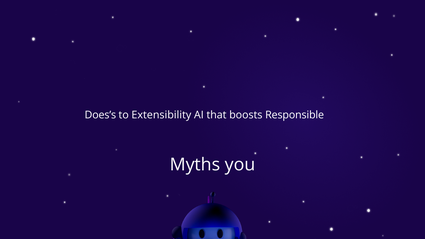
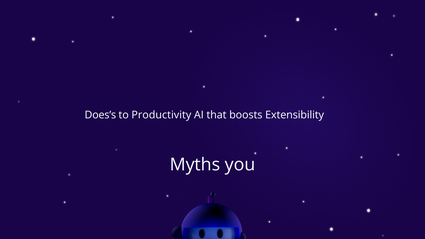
Extensibility: Extensibility -> Productivity (161, 115)
Responsible: Responsible -> Extensibility (295, 115)
